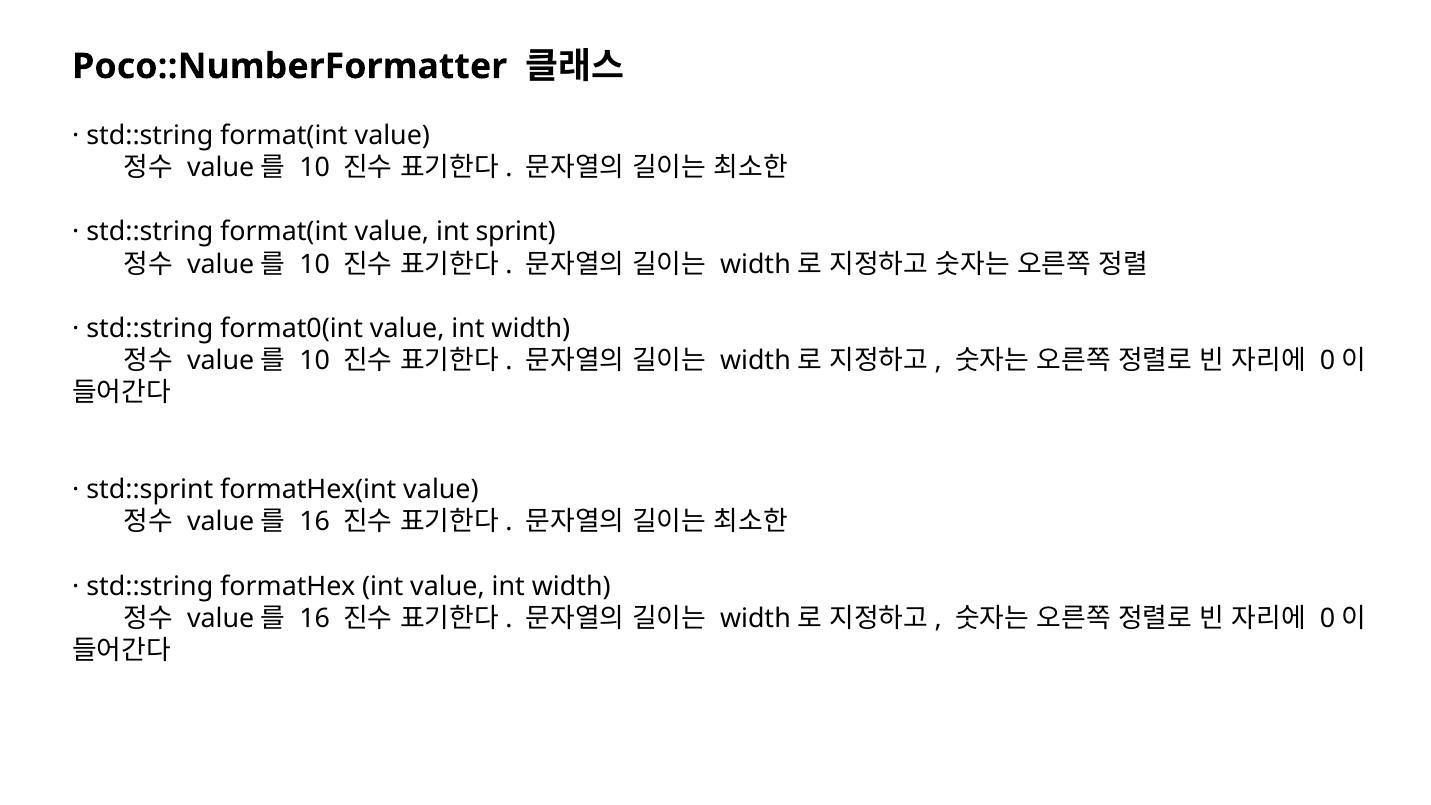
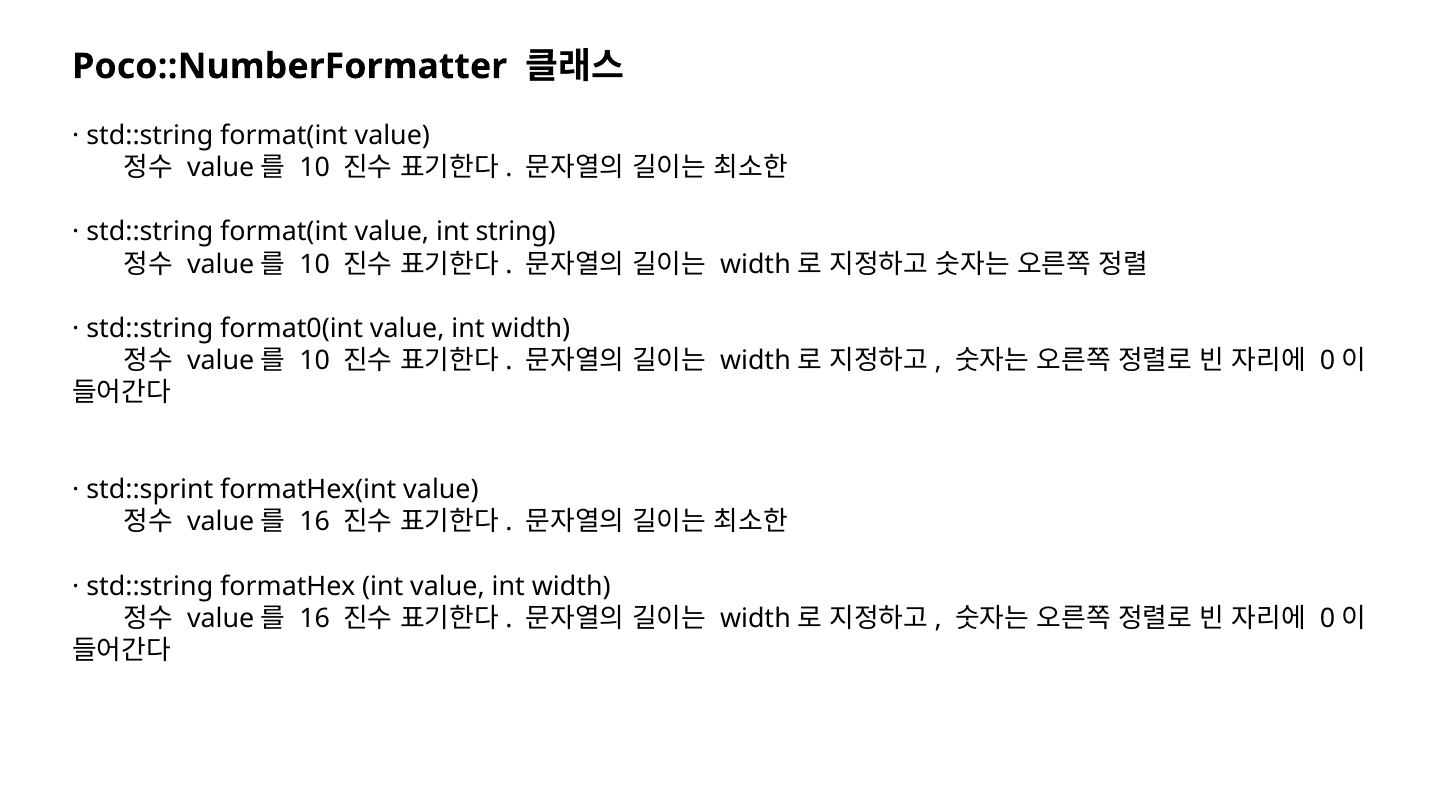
sprint: sprint -> string (516, 232)
